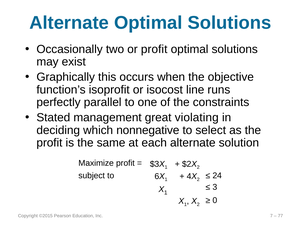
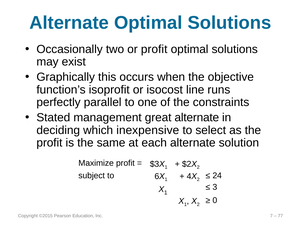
great violating: violating -> alternate (197, 117)
nonnegative: nonnegative -> inexpensive (148, 130)
